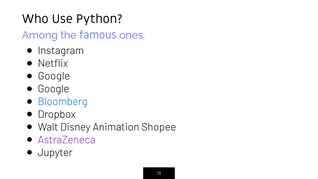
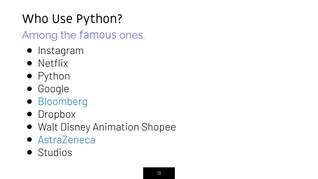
Google: Google -> Python (54, 76)
AstraZeneca colour: purple -> blue (67, 140)
Jupyter: Jupyter -> Studios (55, 152)
